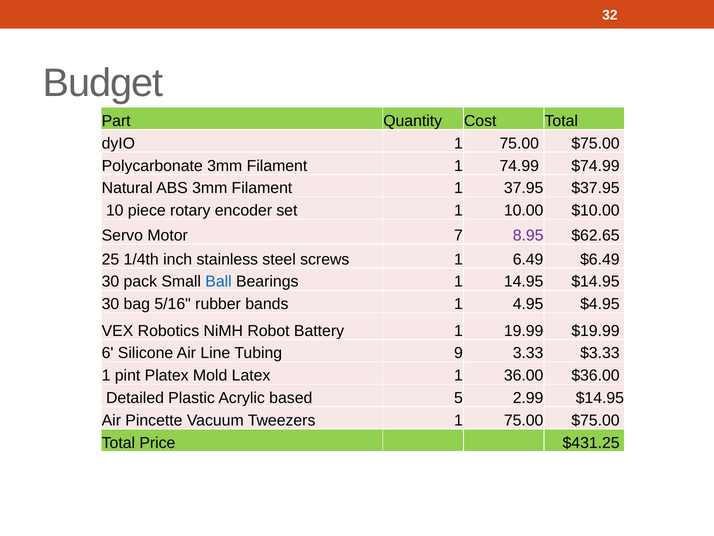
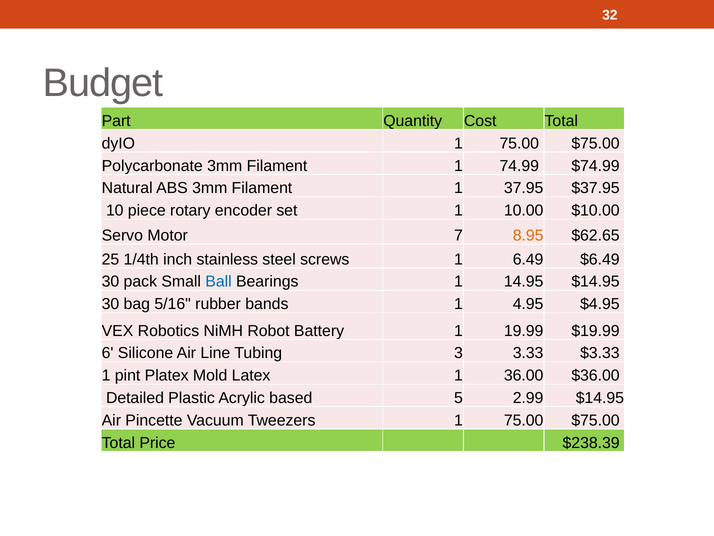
8.95 colour: purple -> orange (528, 235)
9: 9 -> 3 (459, 353)
$431.25: $431.25 -> $238.39 (591, 442)
